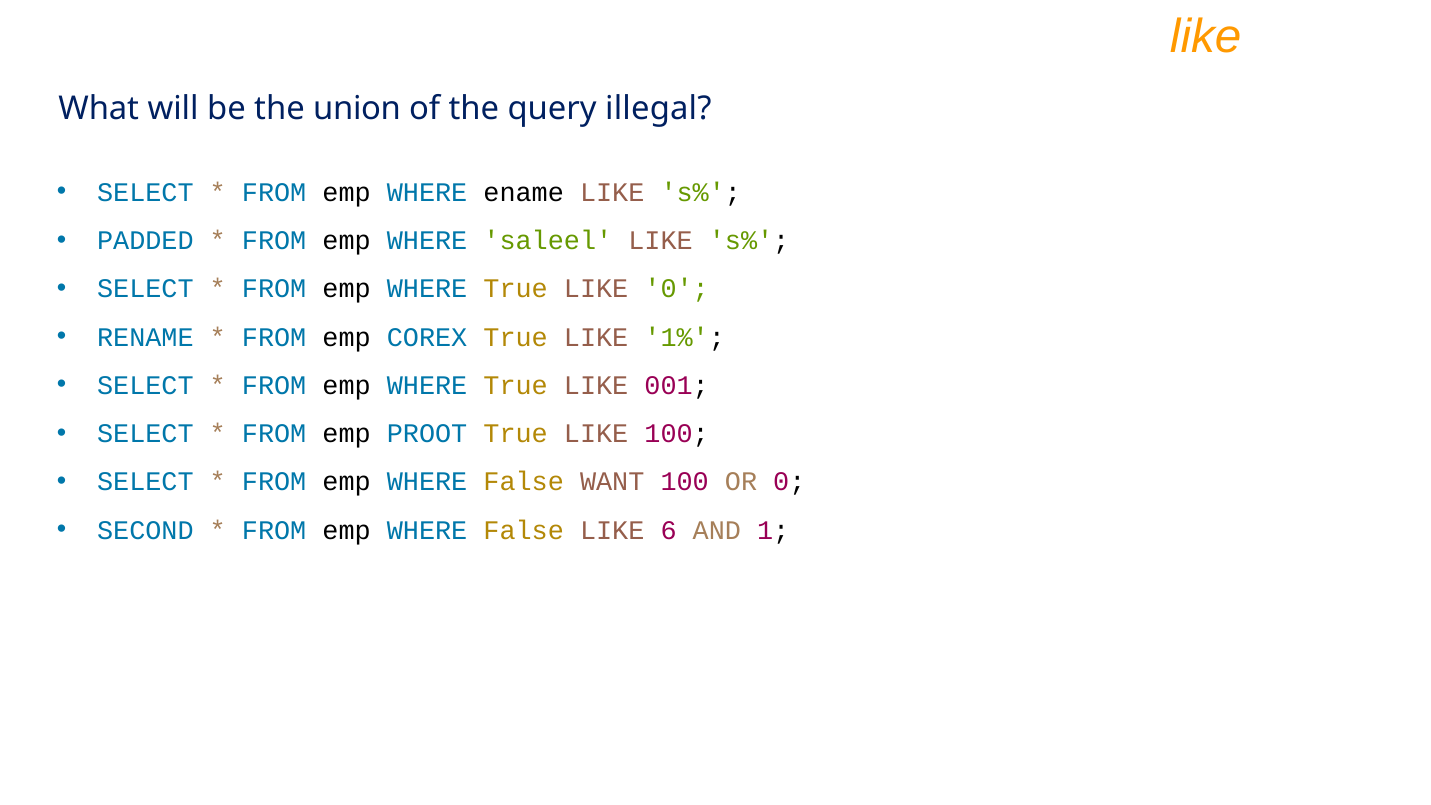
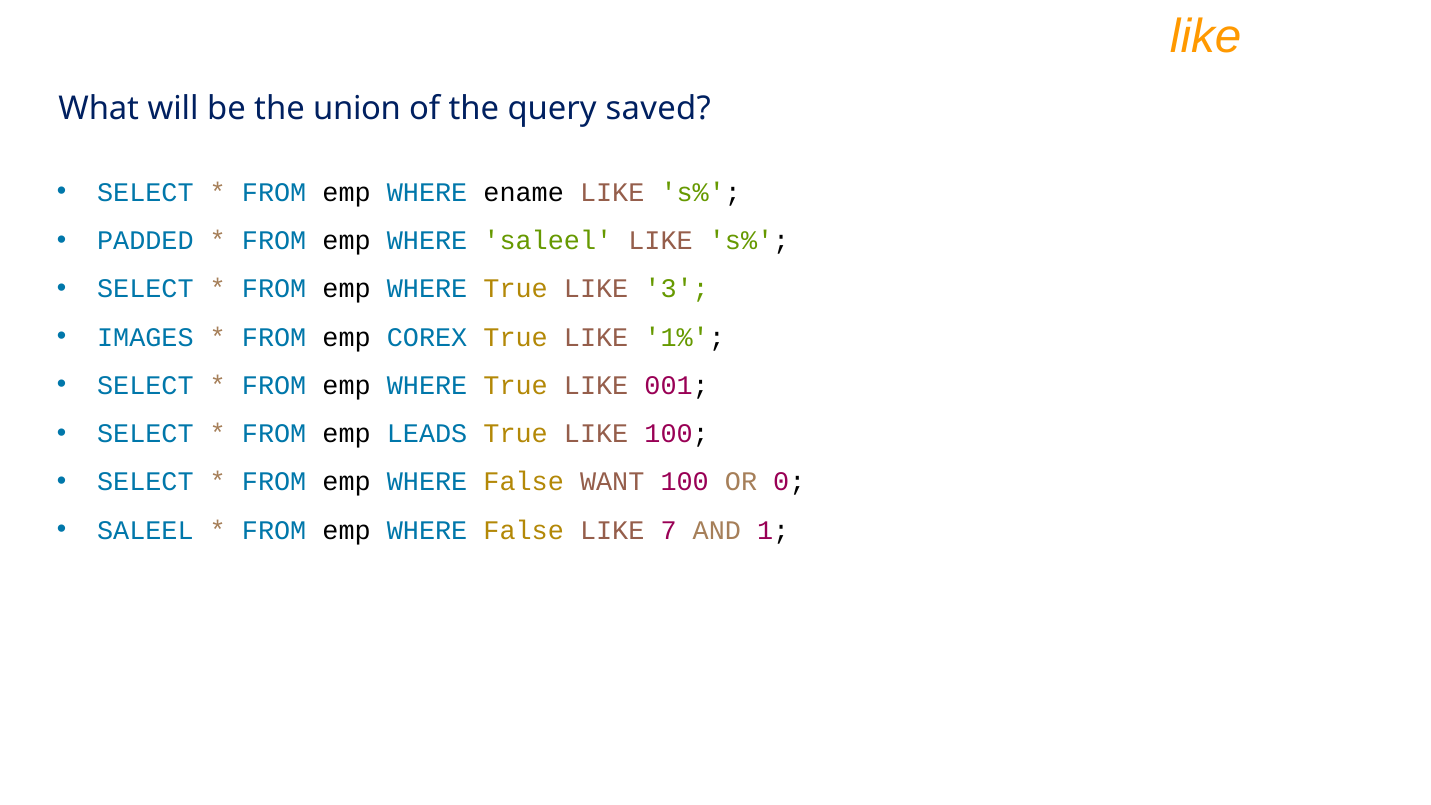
illegal: illegal -> saved (658, 109)
LIKE 0: 0 -> 3 (677, 289)
RENAME: RENAME -> IMAGES (145, 337)
PROOT: PROOT -> LEADS (427, 434)
SECOND: SECOND -> SALEEL (145, 530)
6: 6 -> 7 (669, 530)
